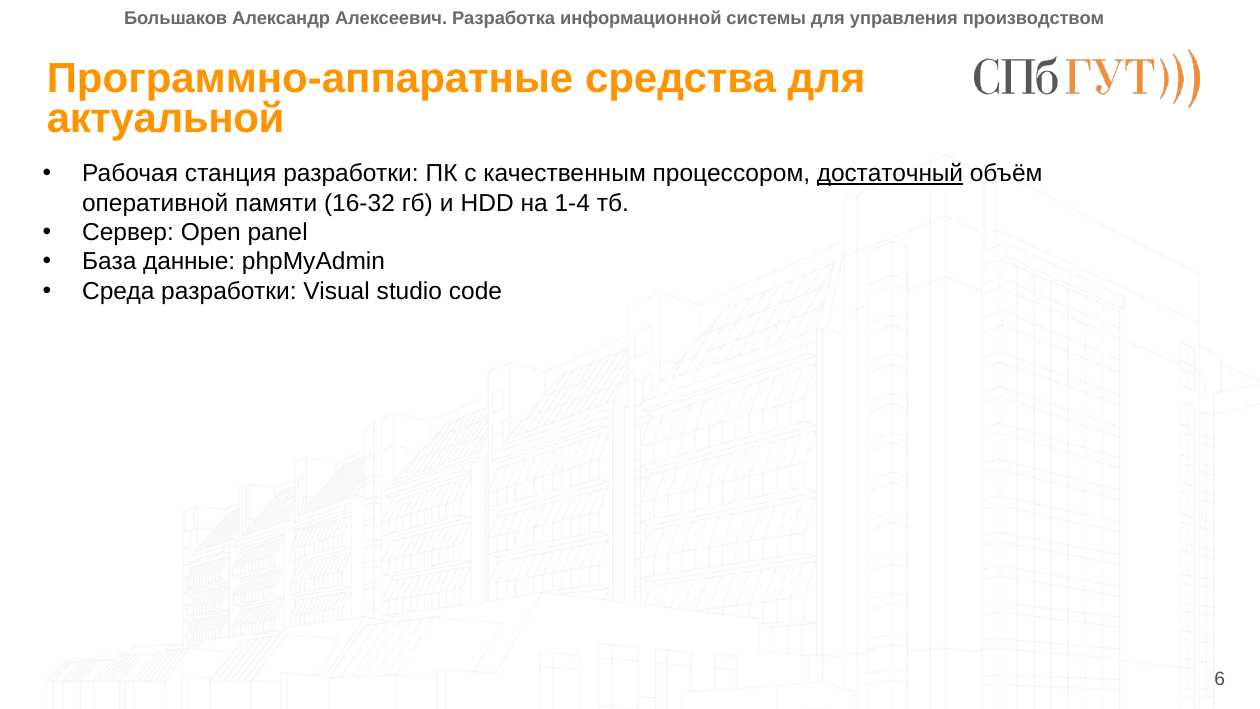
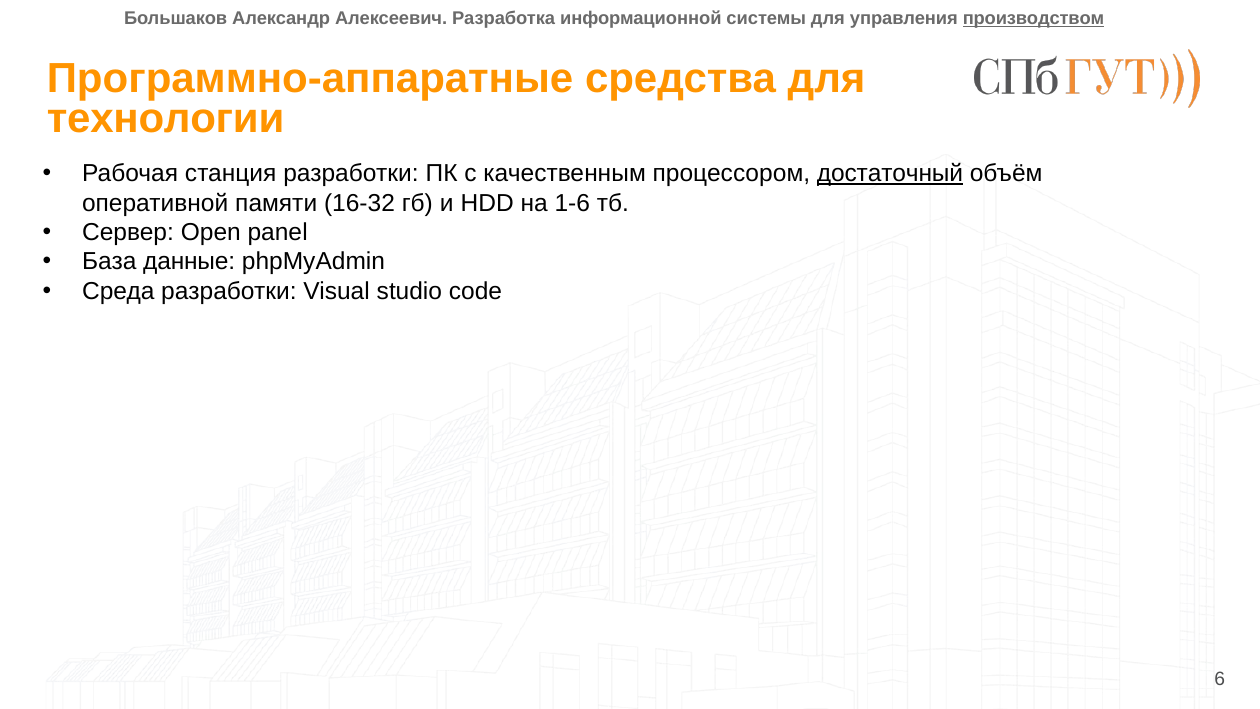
производством underline: none -> present (1033, 18)
актуальной: актуальной -> технологии (166, 119)
1-4: 1-4 -> 1-6 (572, 203)
